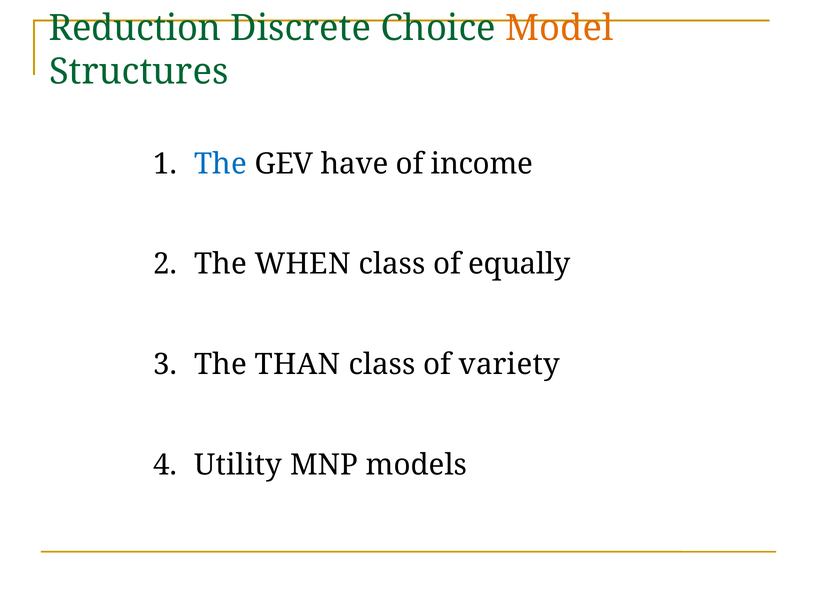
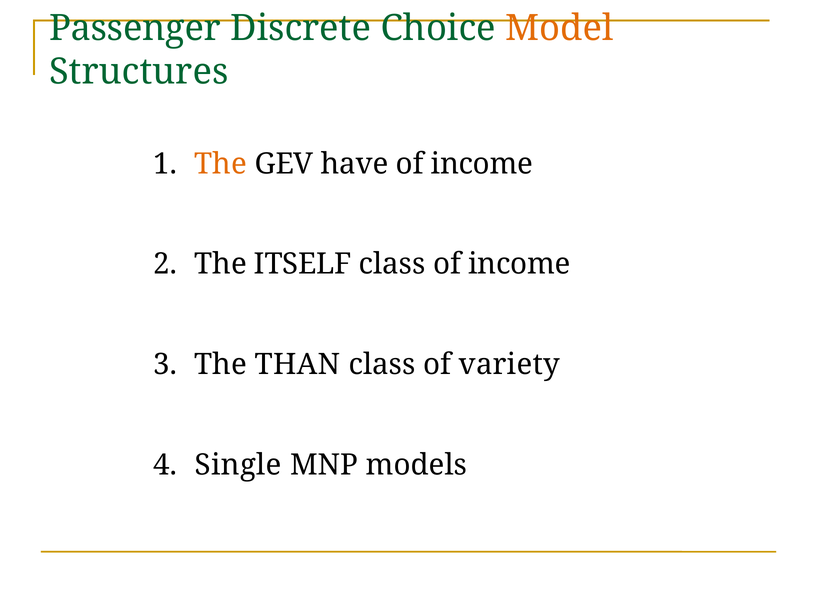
Reduction: Reduction -> Passenger (135, 28)
The colour: blue -> orange (221, 164)
WHEN: WHEN -> ITSELF (303, 264)
class of equally: equally -> income (519, 264)
Utility: Utility -> Single (238, 465)
